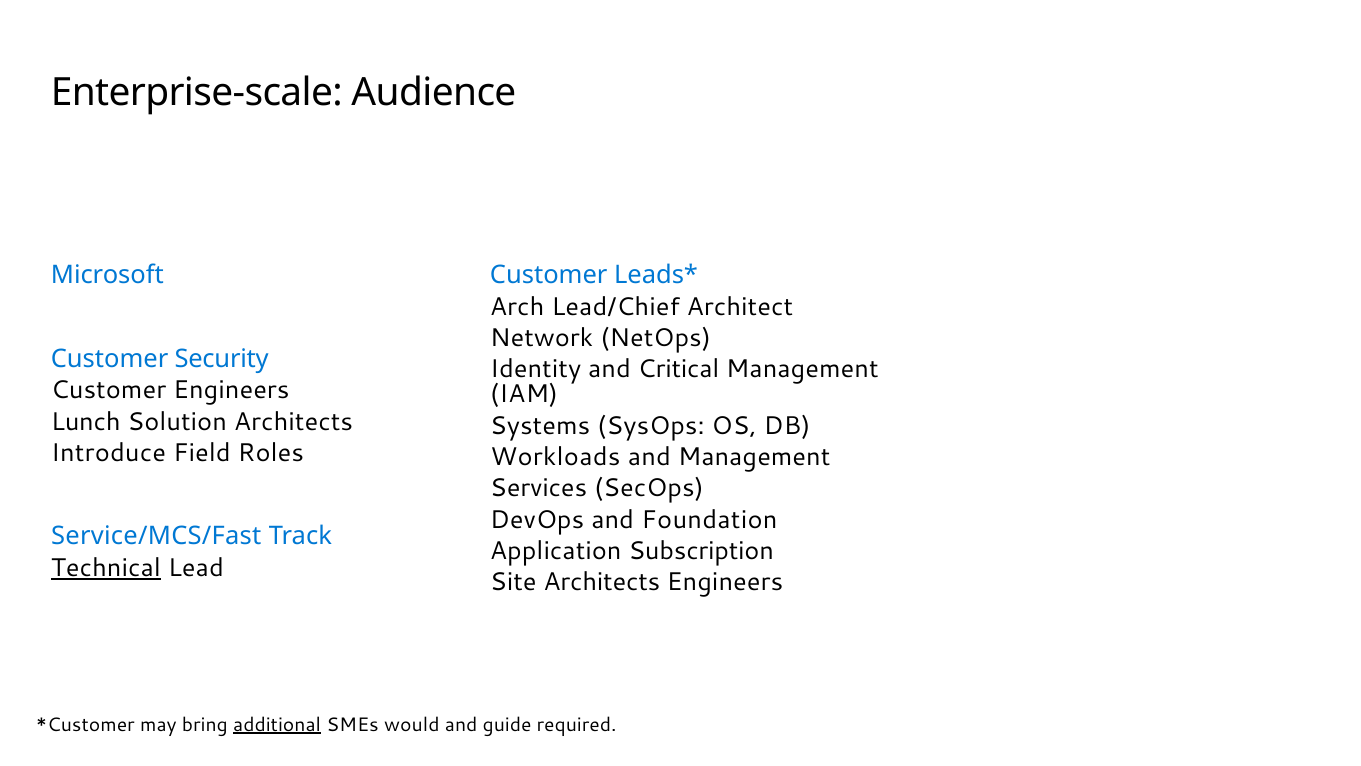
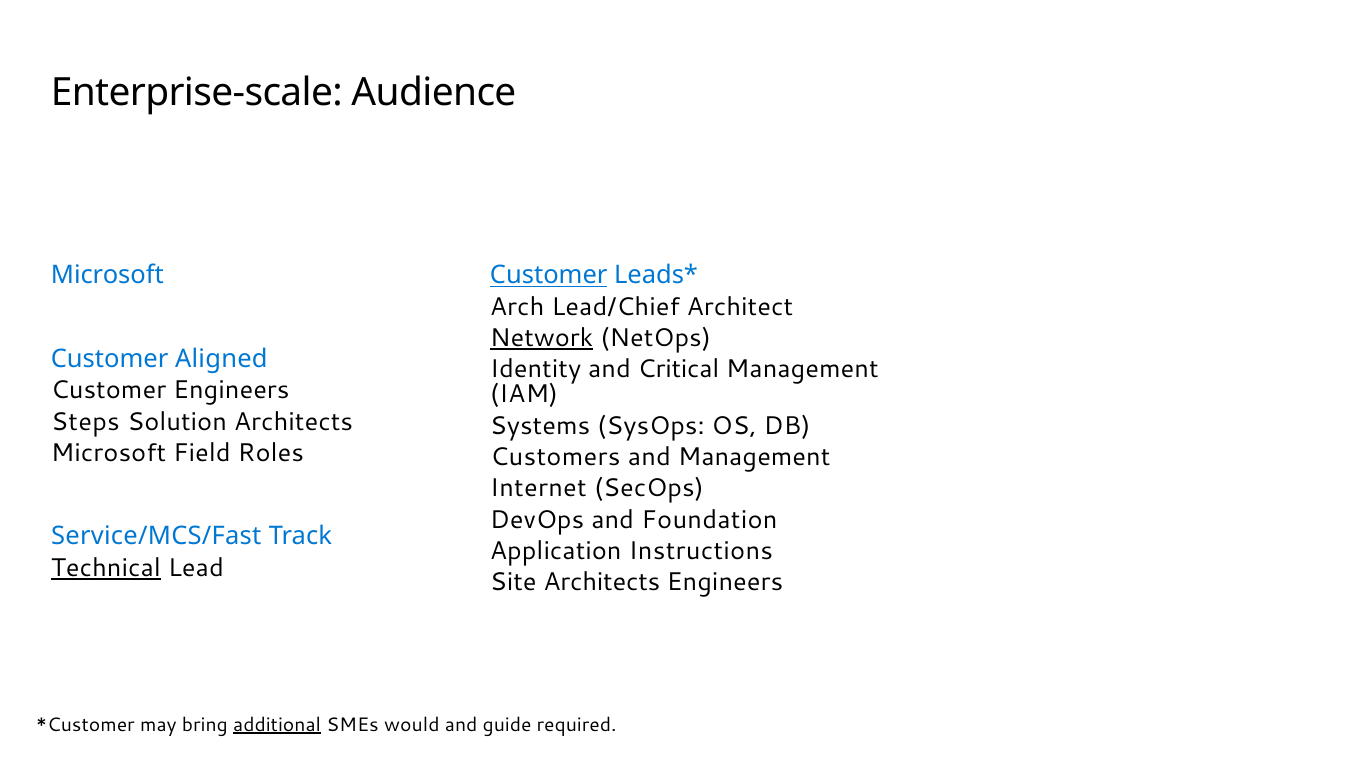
Customer underline: none -> present (549, 275)
Network underline: none -> present (542, 338)
Security: Security -> Aligned (221, 359)
Lunch: Lunch -> Steps (86, 421)
Introduce: Introduce -> Microsoft (109, 453)
Workloads: Workloads -> Customers (555, 457)
Services: Services -> Internet (538, 488)
Subscription: Subscription -> Instructions (701, 551)
